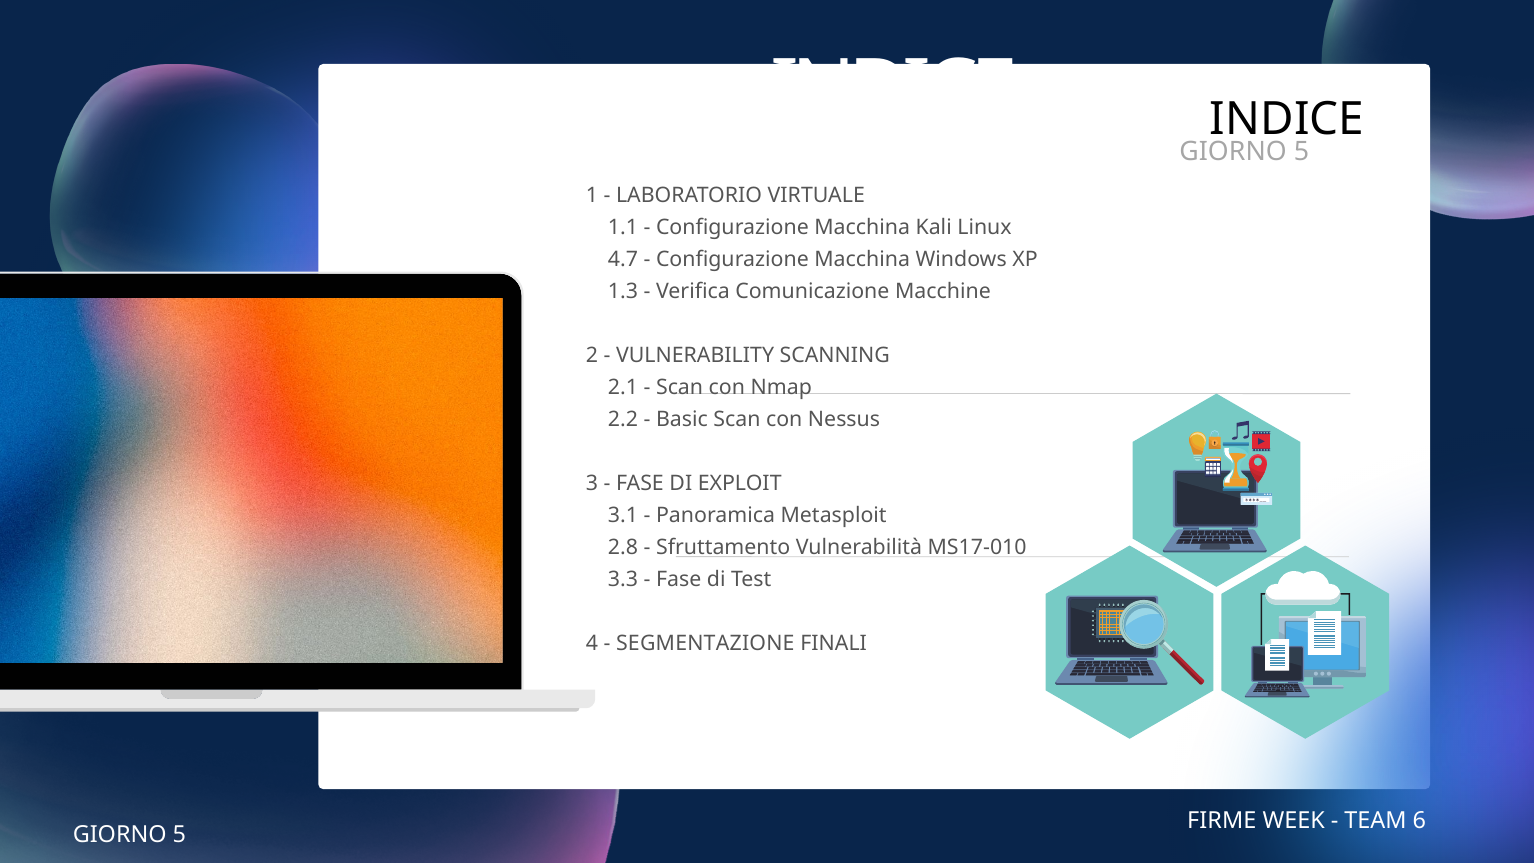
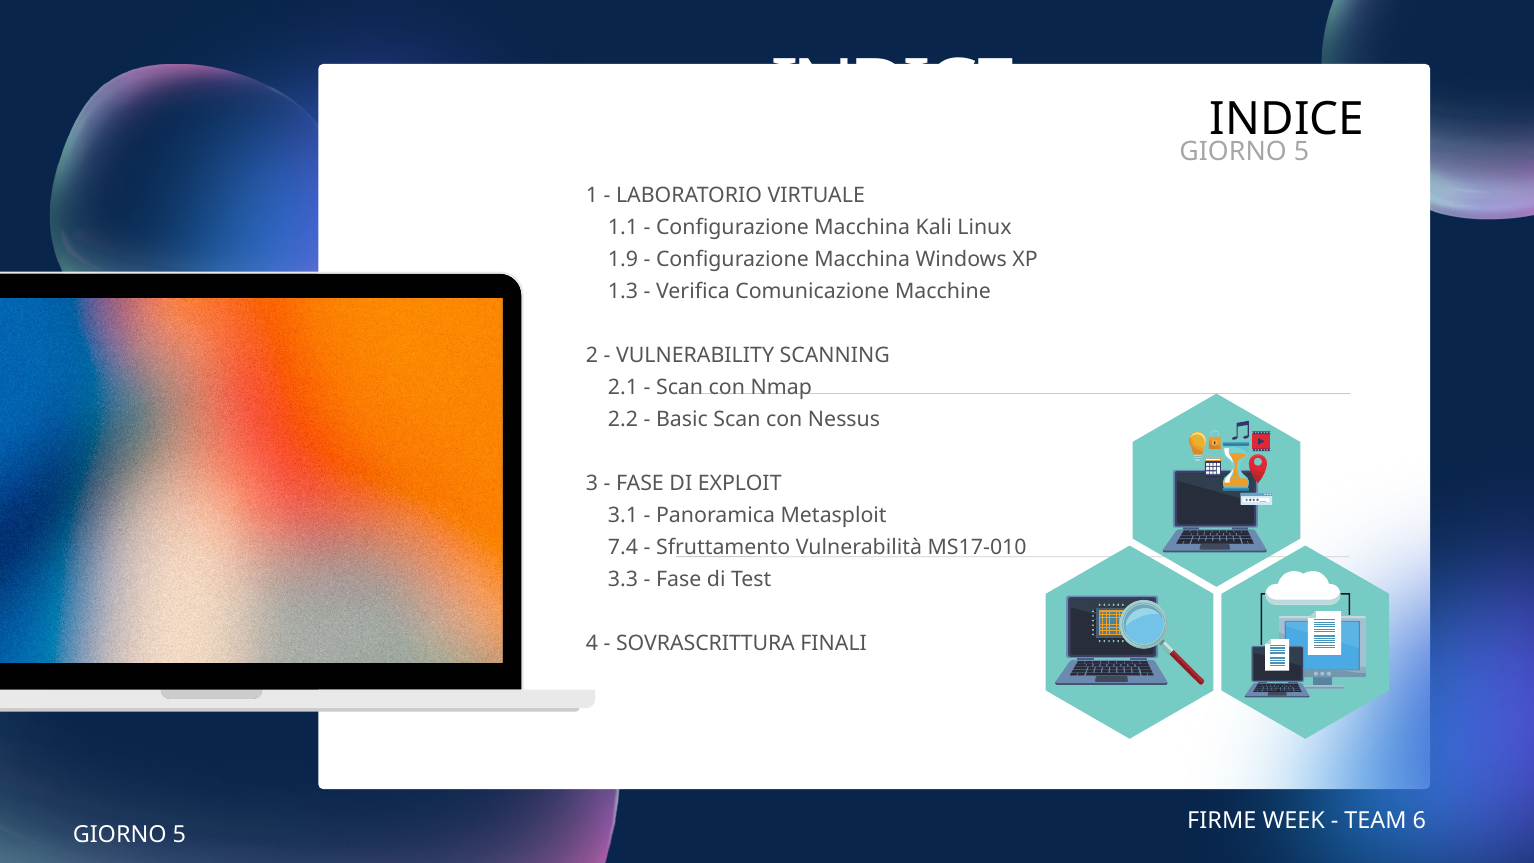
4.7: 4.7 -> 1.9 (623, 260)
2.8: 2.8 -> 7.4 (623, 548)
SEGMENTAZIONE: SEGMENTAZIONE -> SOVRASCRITTURA (705, 644)
